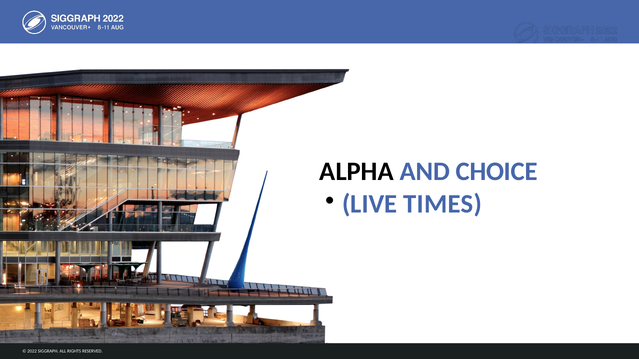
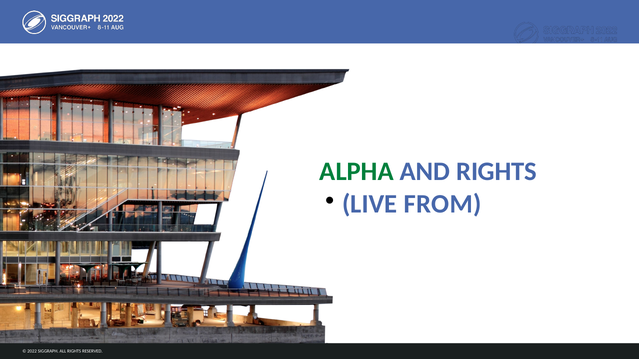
ALPHA colour: black -> green (357, 171)
AND CHOICE: CHOICE -> RIGHTS (497, 171)
TIMES: TIMES -> FROM (443, 204)
